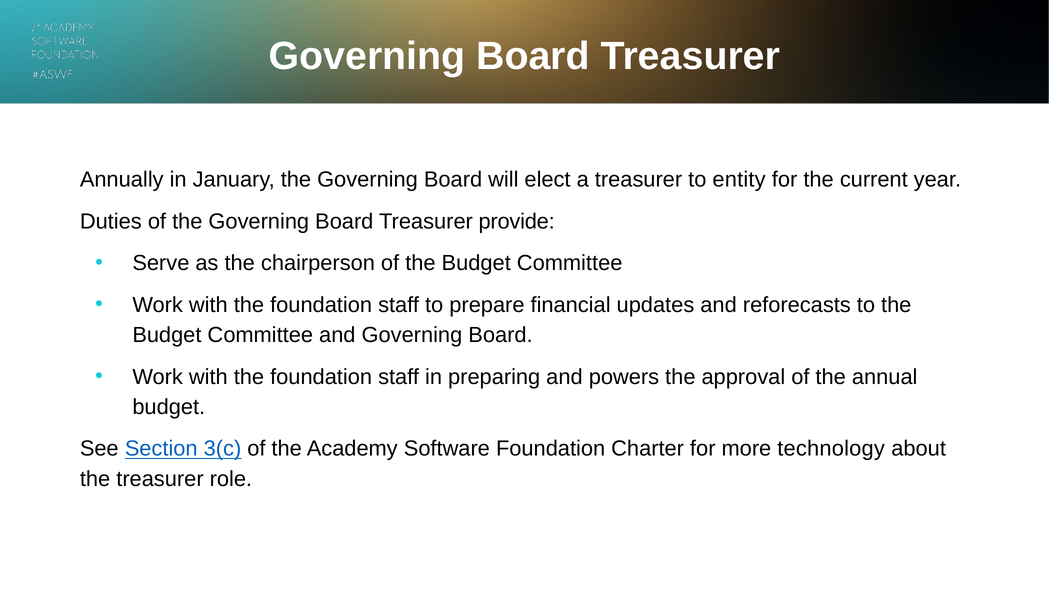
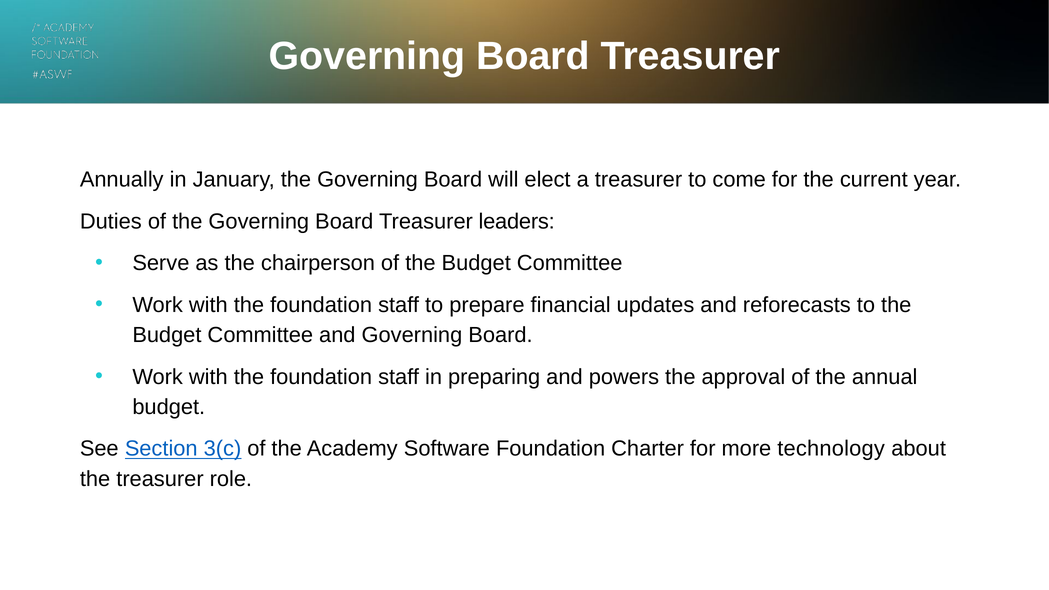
entity: entity -> come (739, 180)
provide: provide -> leaders (517, 221)
